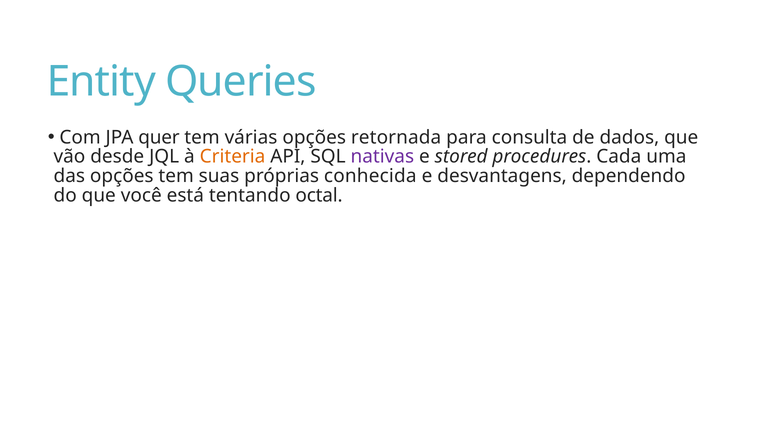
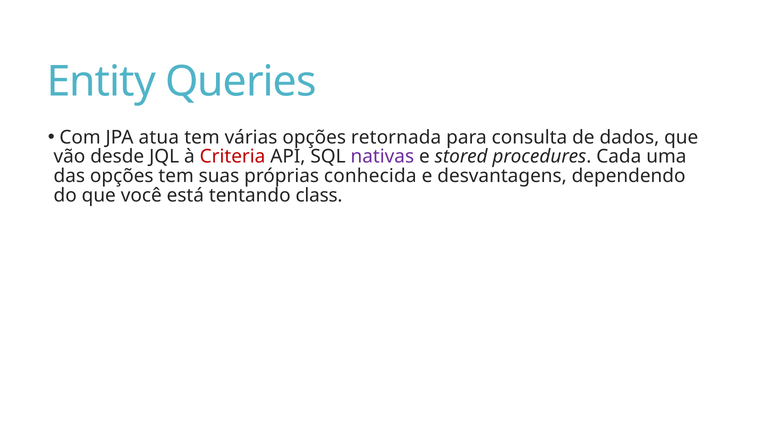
quer: quer -> atua (159, 137)
Criteria colour: orange -> red (233, 157)
octal: octal -> class (319, 196)
